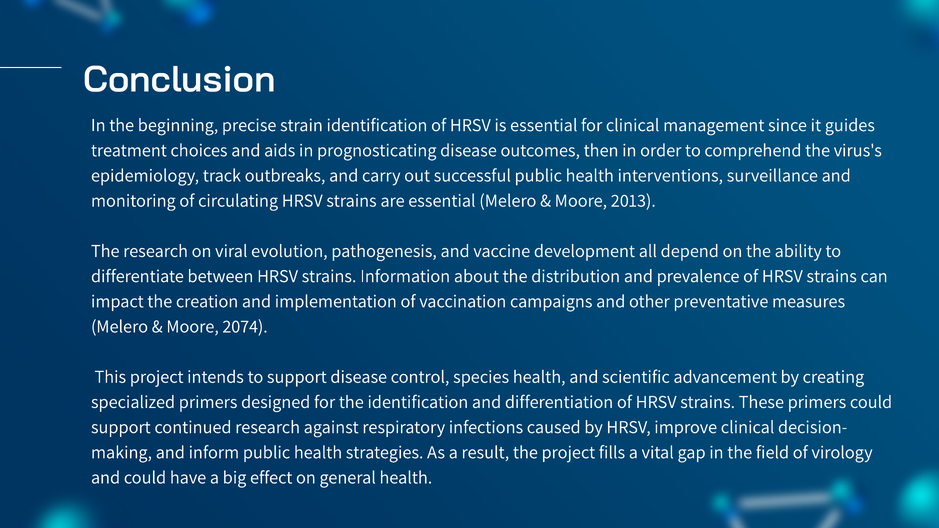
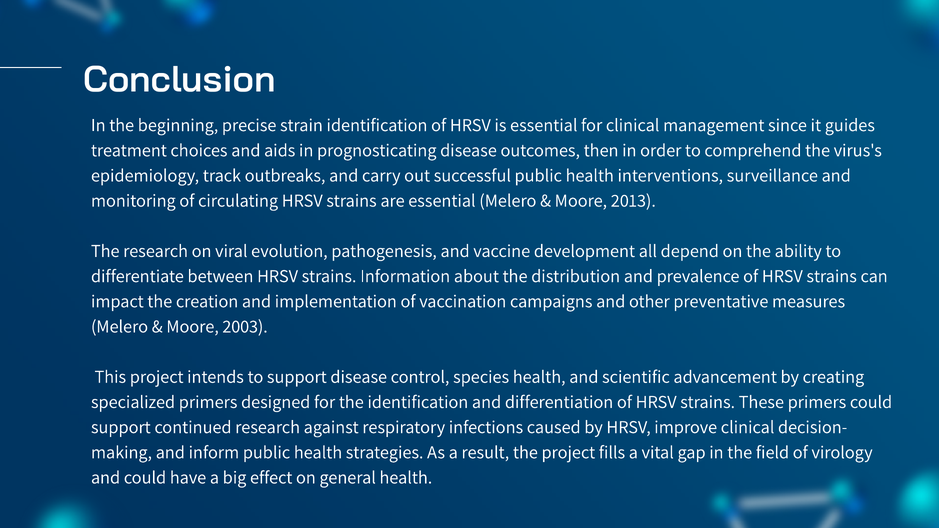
2074: 2074 -> 2003 (245, 327)
